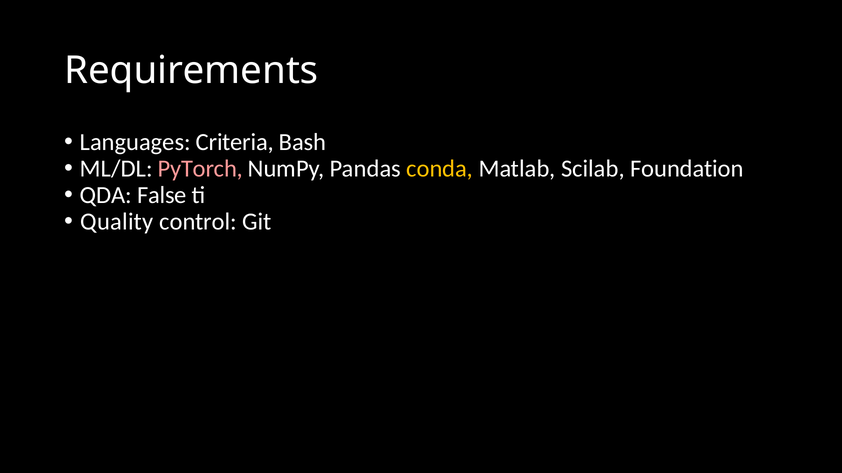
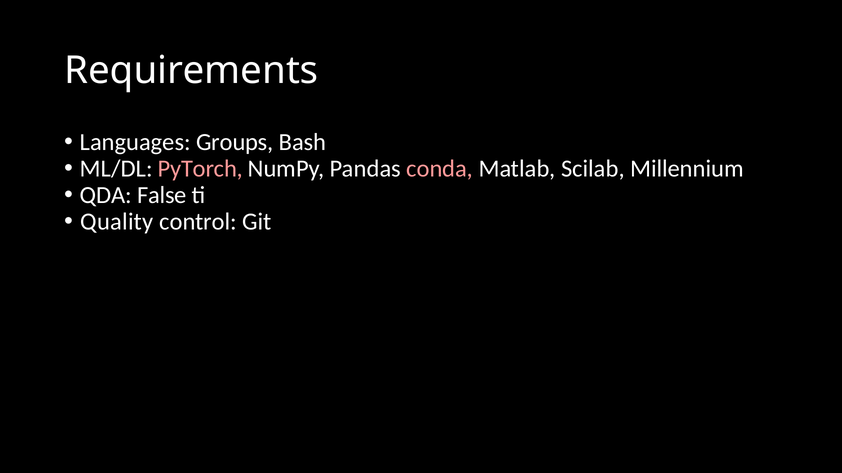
Criteria: Criteria -> Groups (235, 142)
conda colour: yellow -> pink (440, 169)
Foundation: Foundation -> Millennium (687, 169)
